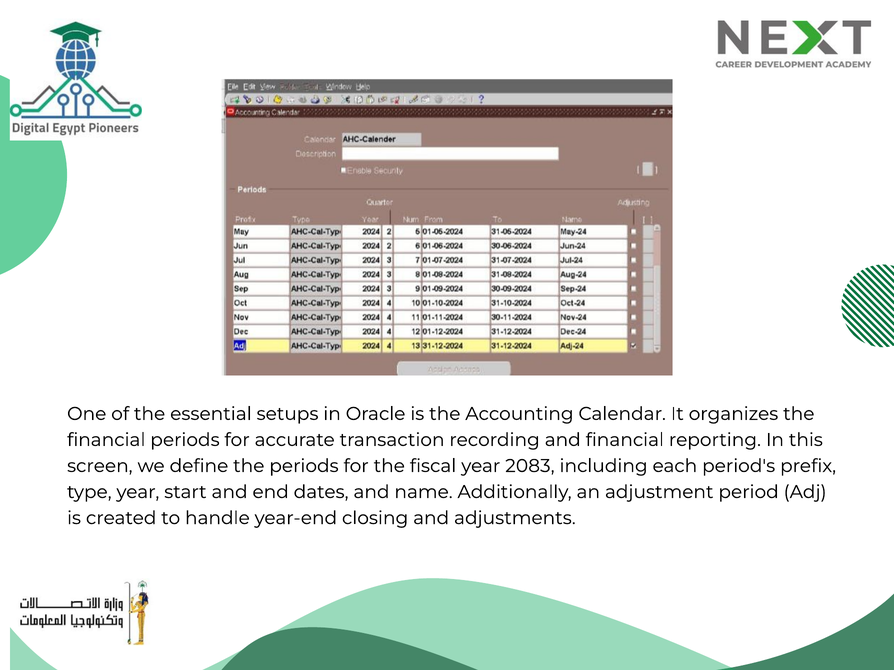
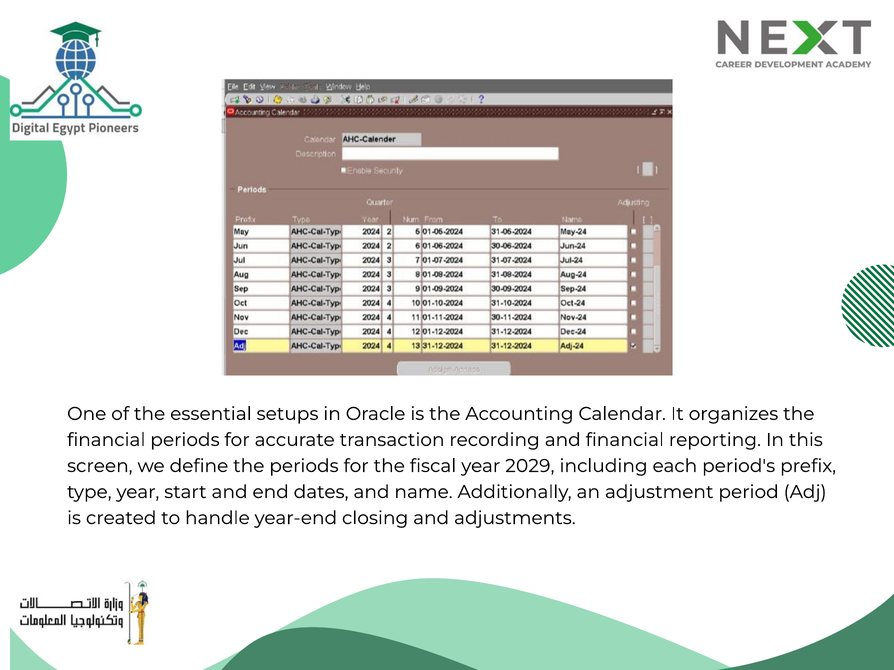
2083: 2083 -> 2029 (530, 466)
